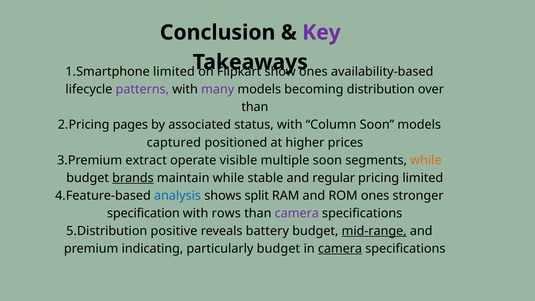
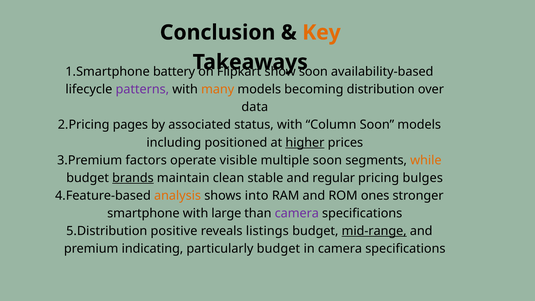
Key colour: purple -> orange (321, 33)
limited: limited -> battery (174, 72)
ones: ones -> soon (313, 72)
many colour: purple -> orange (218, 89)
than: than -> data (255, 107)
captured: captured -> including (174, 142)
higher underline: none -> present (305, 142)
extract: extract -> factors (146, 160)
maintain while: while -> clean (228, 178)
pricing limited: limited -> bulges (423, 178)
analysis colour: blue -> orange (178, 196)
split: split -> into (257, 196)
specification: specification -> smartphone (143, 213)
rows: rows -> large (226, 213)
battery: battery -> listings (267, 231)
camera underline: present -> none (340, 249)
